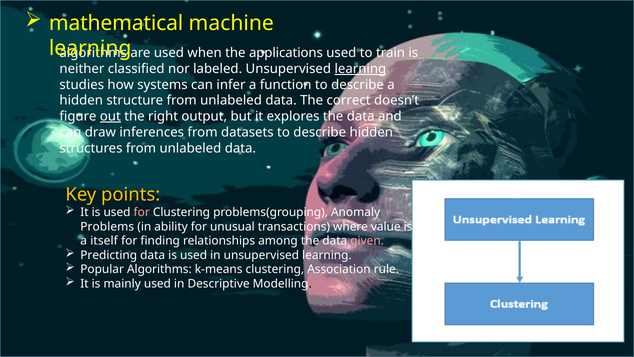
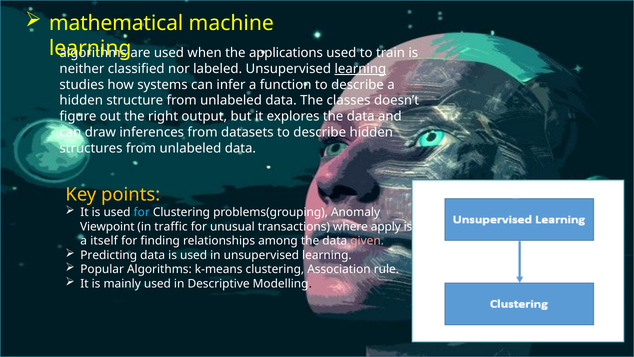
correct: correct -> classes (349, 100)
out underline: present -> none (110, 116)
for colour: pink -> light blue (142, 212)
Problems: Problems -> Viewpoint (107, 226)
ability: ability -> traffic (171, 226)
value: value -> apply (386, 226)
